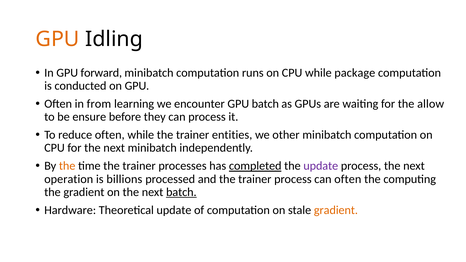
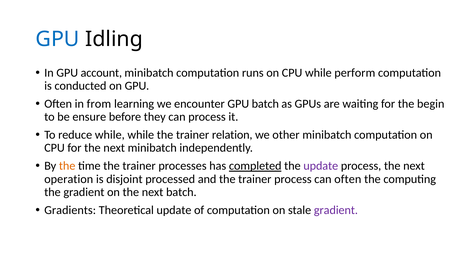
GPU colour: orange -> blue (58, 39)
forward: forward -> account (101, 73)
package: package -> perform (355, 73)
allow: allow -> begin (431, 104)
reduce often: often -> while (110, 135)
entities: entities -> relation (232, 135)
billions: billions -> disjoint (124, 179)
batch underline: present -> none (181, 192)
Hardware: Hardware -> Gradients (70, 210)
gradient colour: orange -> purple (336, 210)
